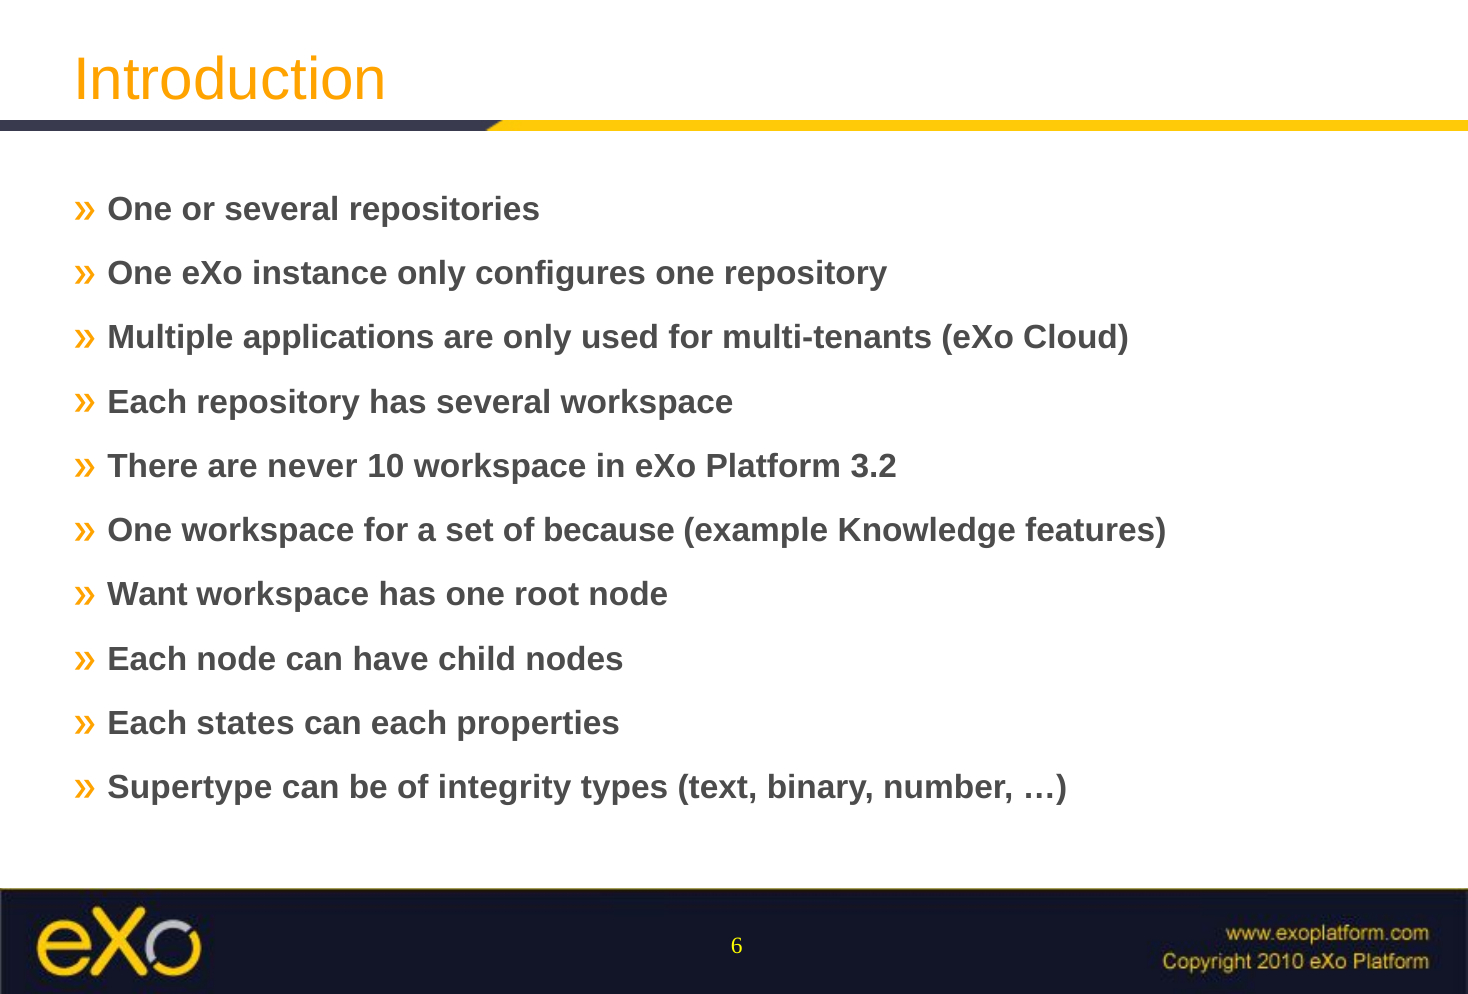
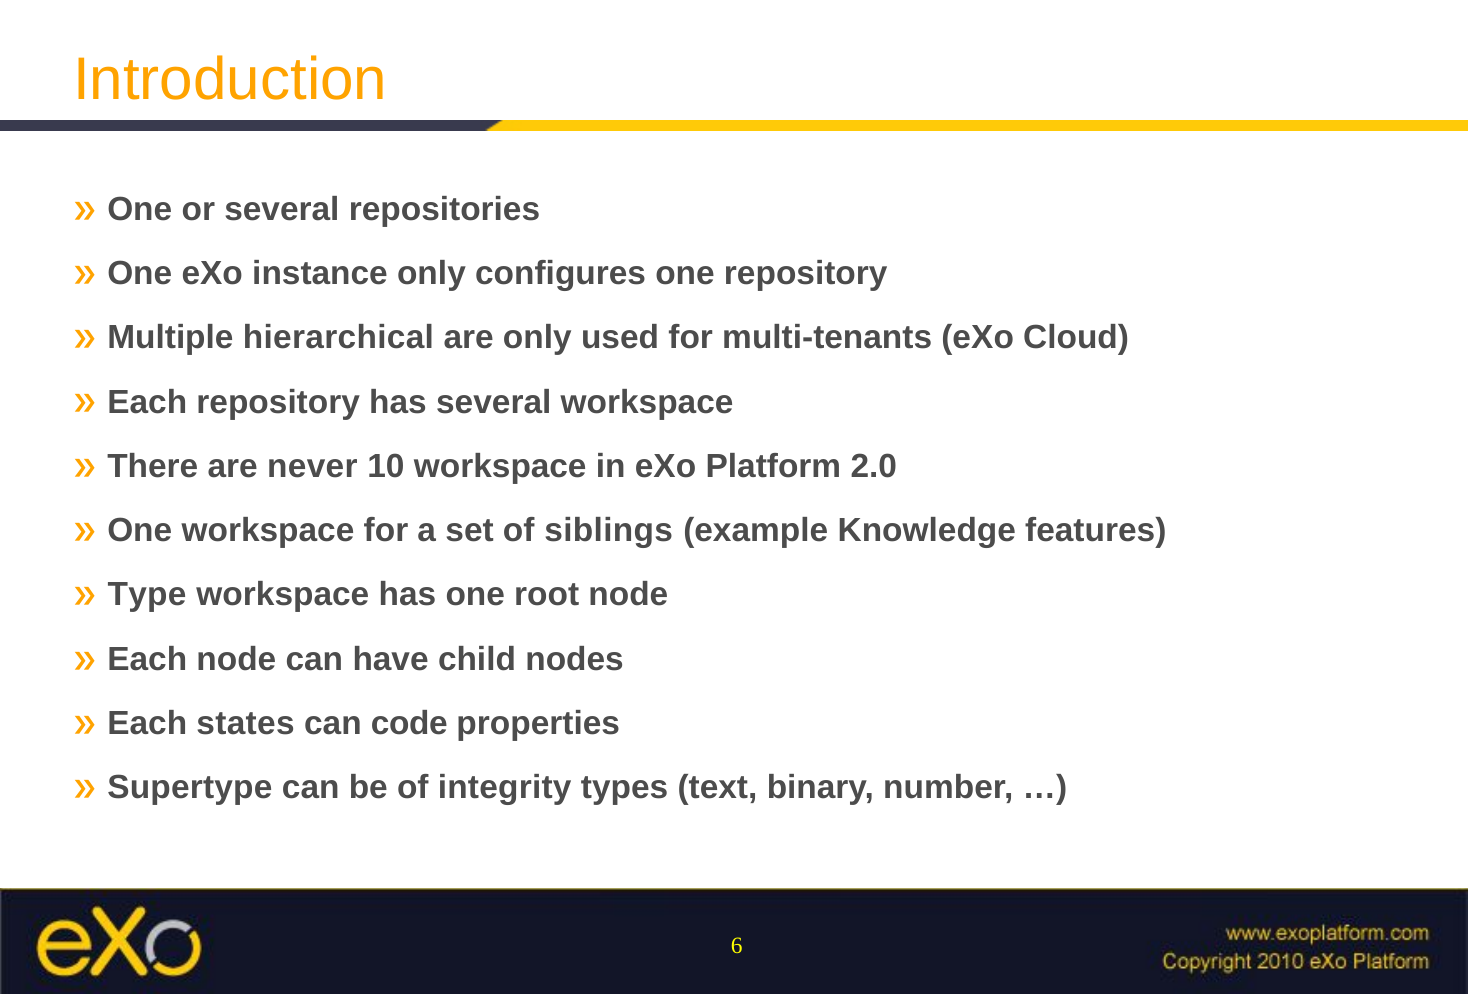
applications: applications -> hierarchical (338, 338)
3.2: 3.2 -> 2.0 (874, 466)
because: because -> siblings (609, 531)
Want: Want -> Type (147, 595)
can each: each -> code (409, 724)
